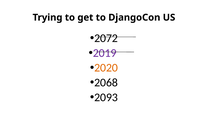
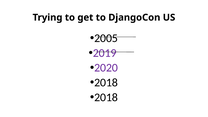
2072: 2072 -> 2005 (106, 38)
2020 colour: orange -> purple (106, 68)
2068: 2068 -> 2018 (106, 83)
2093: 2093 -> 2018 (106, 97)
